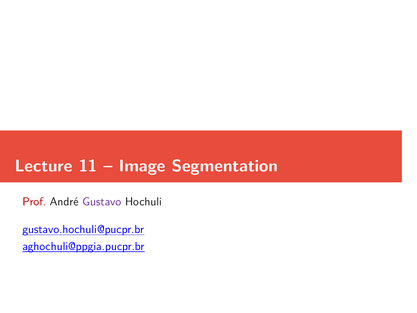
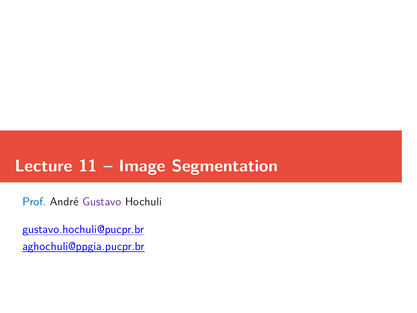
Prof colour: red -> blue (34, 201)
